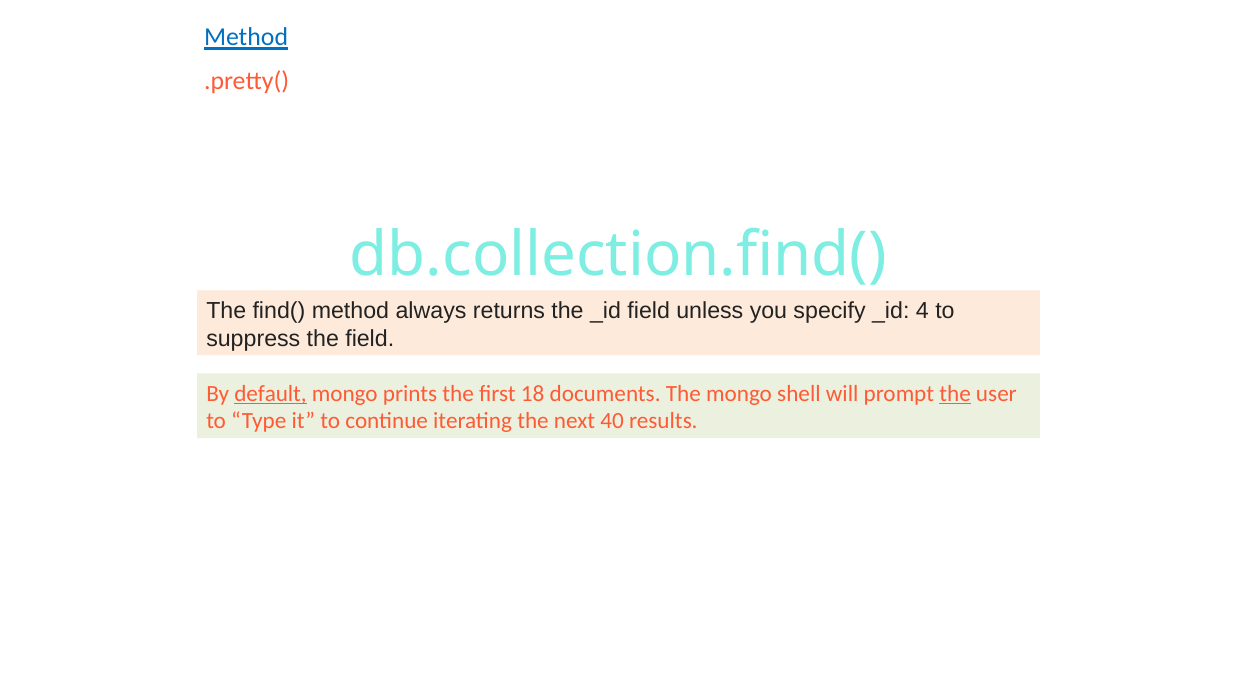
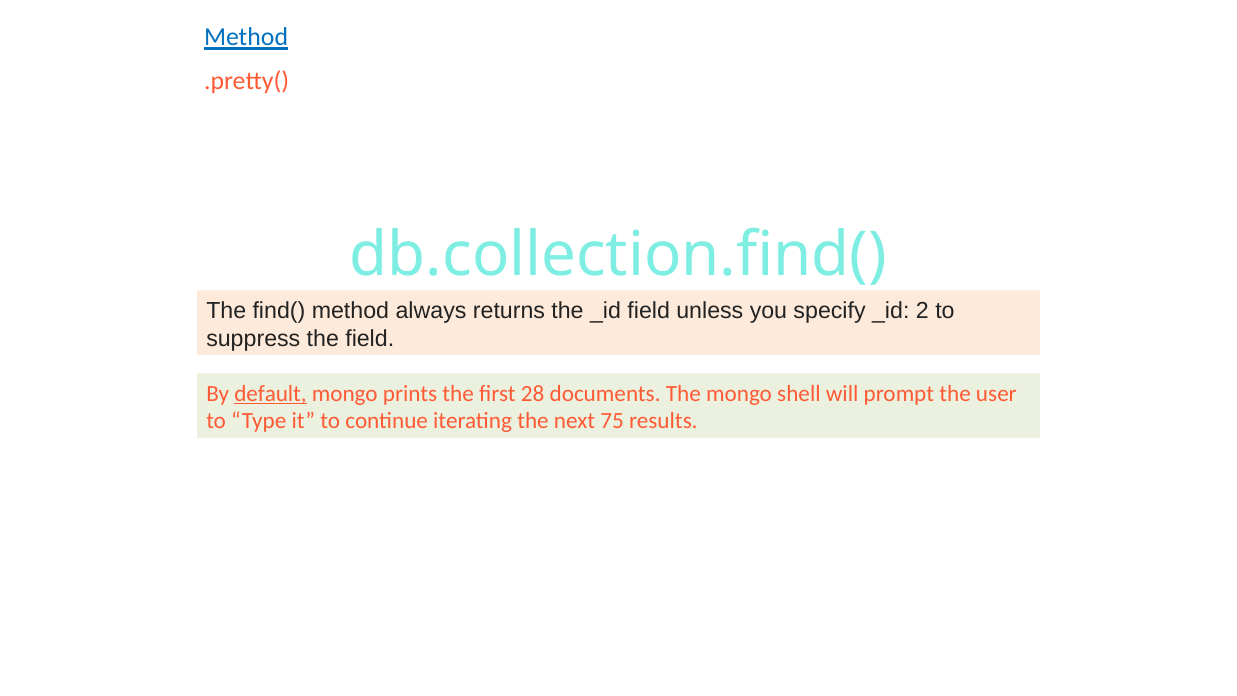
4: 4 -> 2 (922, 310)
18: 18 -> 28 (533, 393)
the underline: present -> none (955, 393)
40: 40 -> 75 (612, 421)
